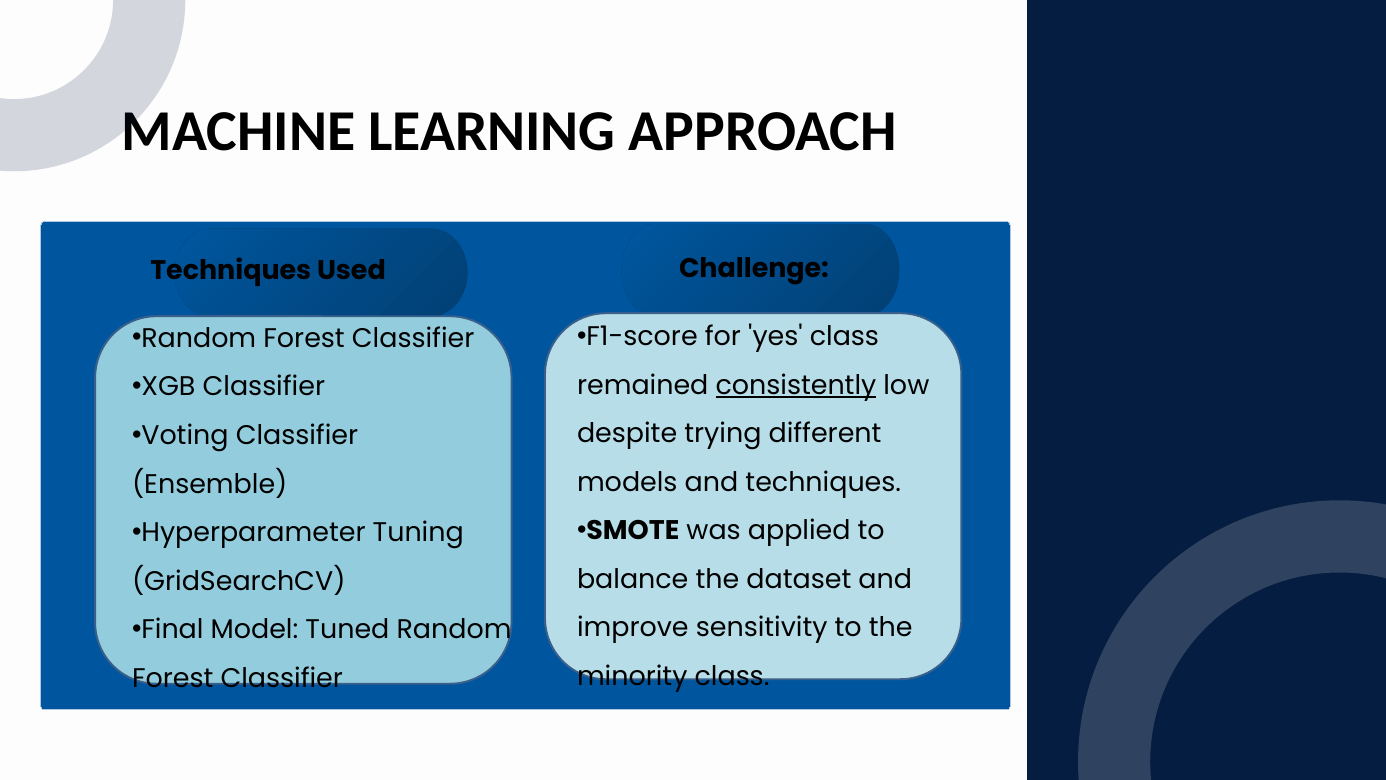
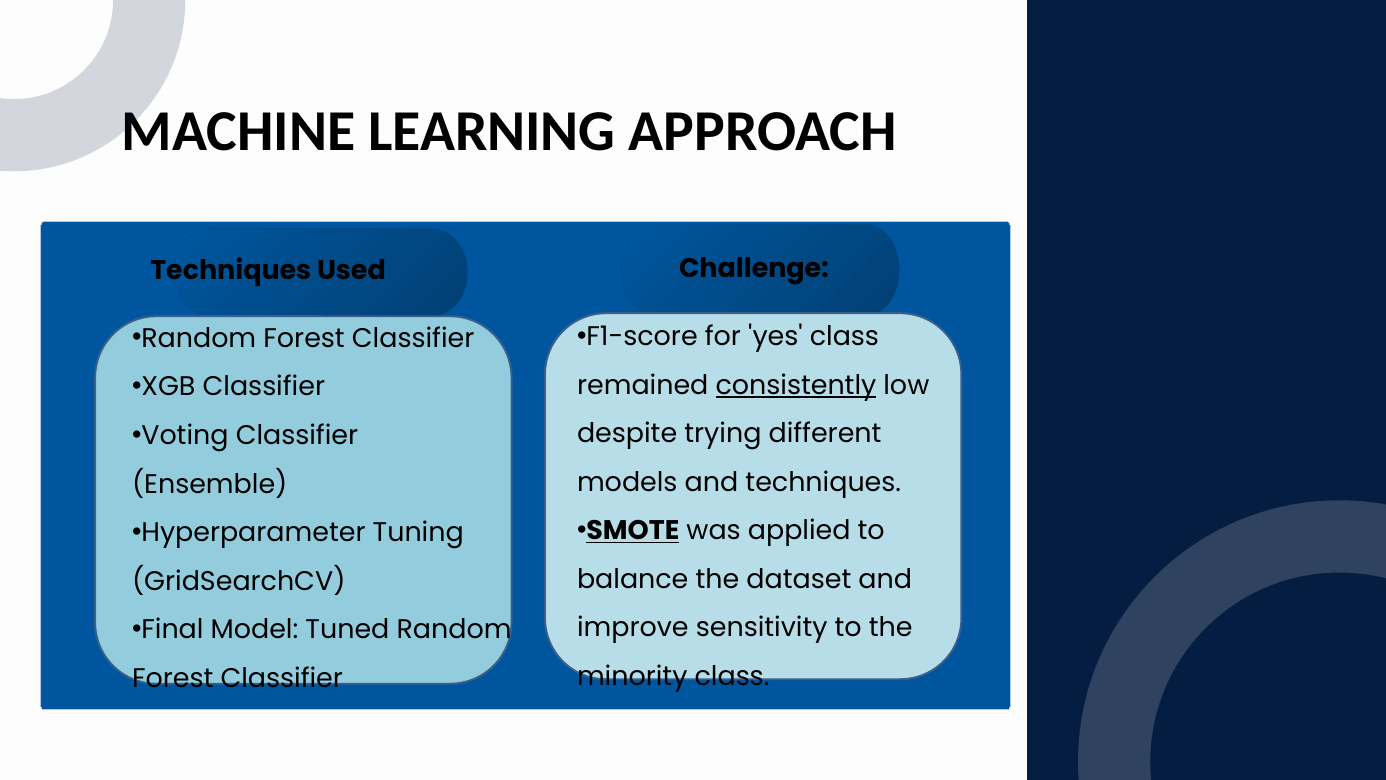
SMOTE underline: none -> present (633, 531)
